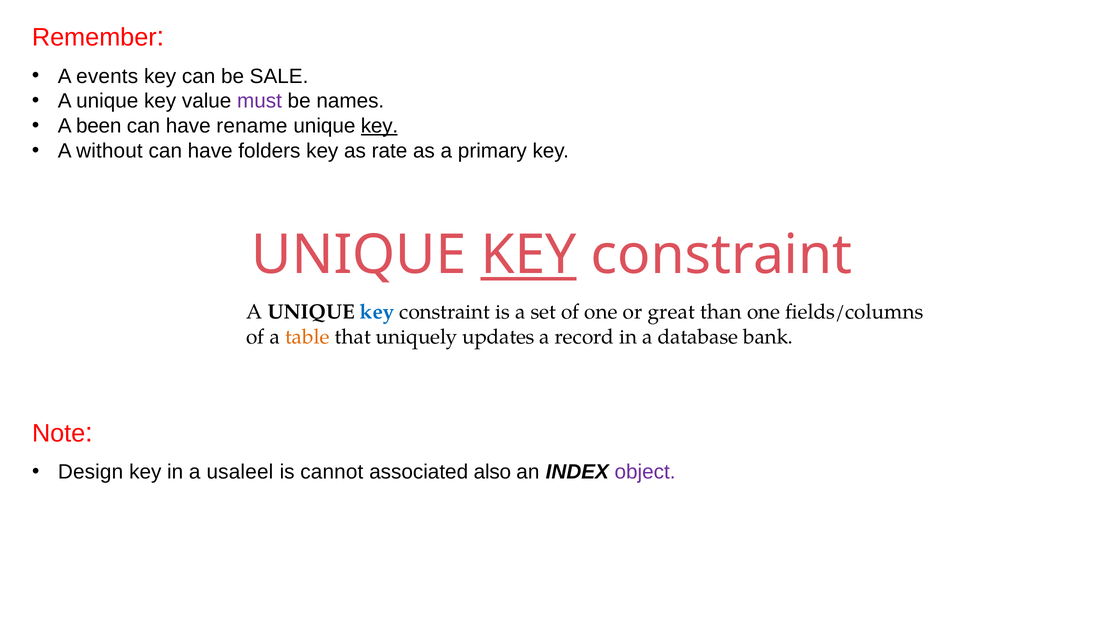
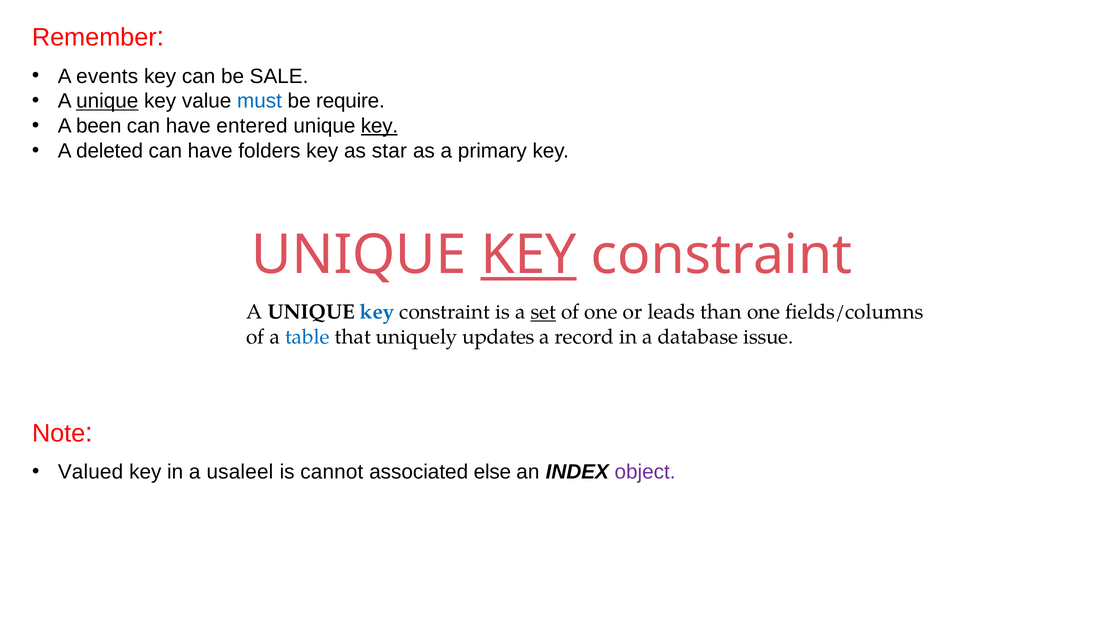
unique underline: none -> present (107, 101)
must colour: purple -> blue (259, 101)
names: names -> require (350, 101)
rename: rename -> entered (252, 126)
without: without -> deleted (110, 151)
rate: rate -> star (389, 151)
set underline: none -> present (543, 312)
great: great -> leads (671, 312)
table colour: orange -> blue (307, 337)
bank: bank -> issue (768, 337)
Design: Design -> Valued (91, 472)
also: also -> else (492, 472)
